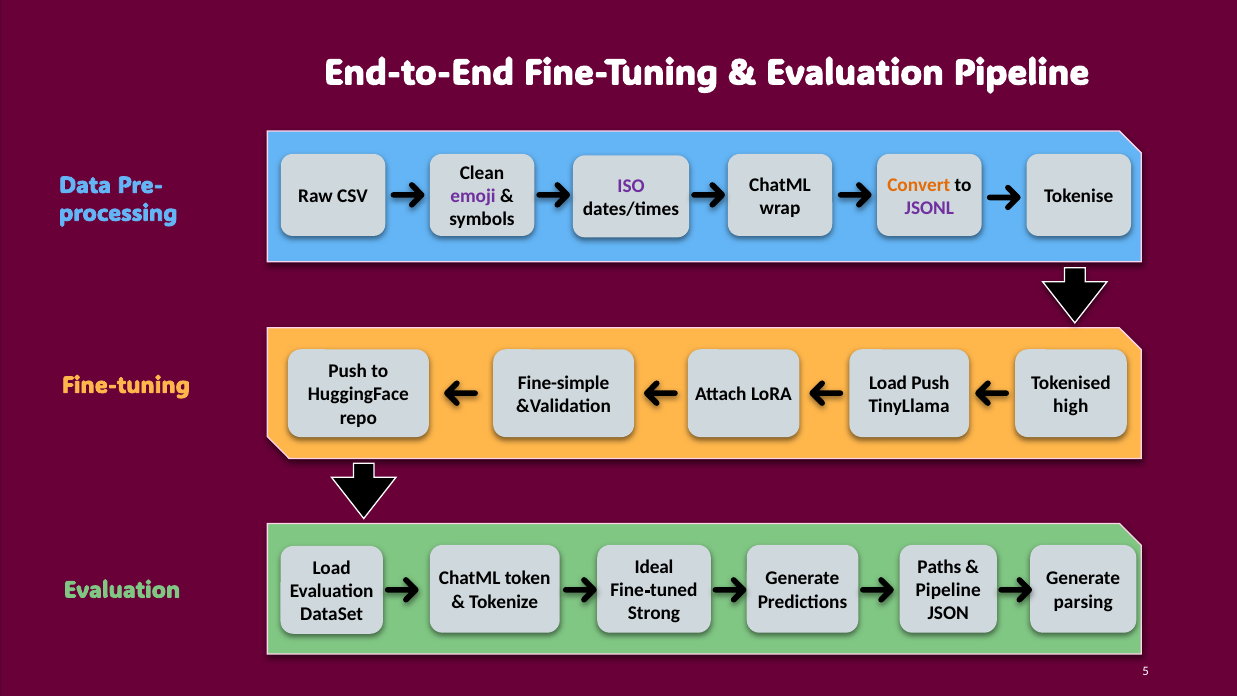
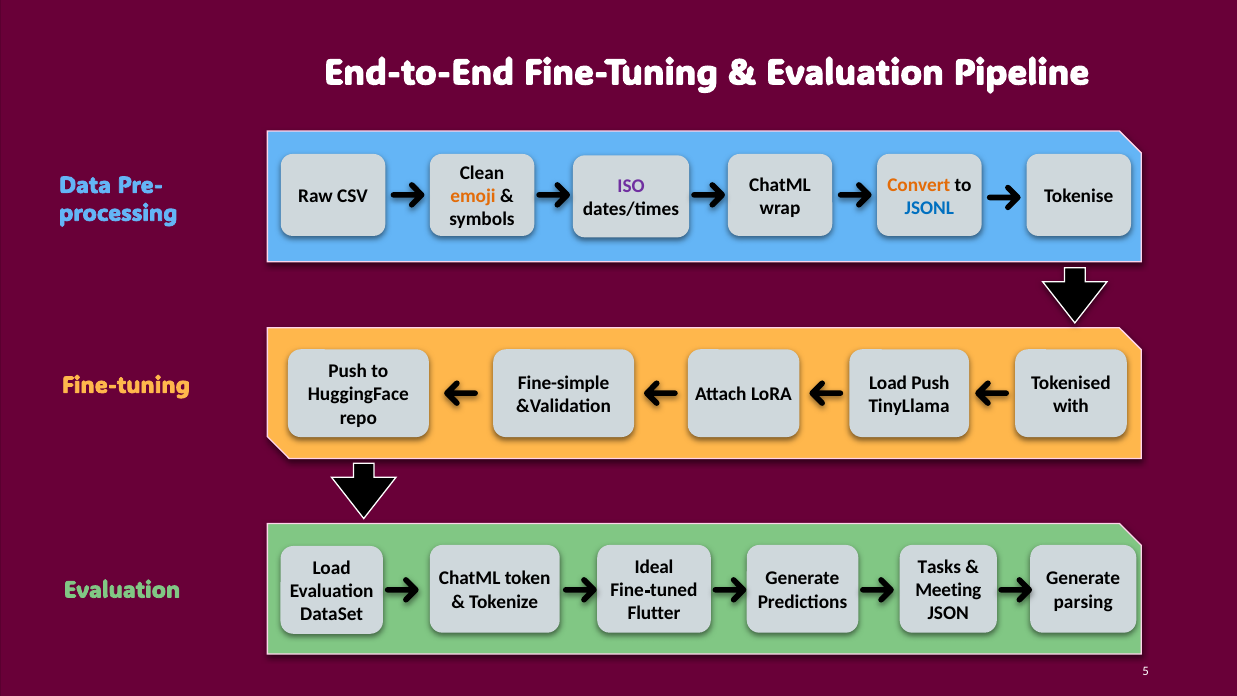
emoji colour: purple -> orange (473, 196)
JSONL colour: purple -> blue (929, 208)
high: high -> with (1071, 406)
Paths: Paths -> Tasks (939, 567)
Pipeline: Pipeline -> Meeting (948, 590)
Strong: Strong -> Flutter (654, 613)
